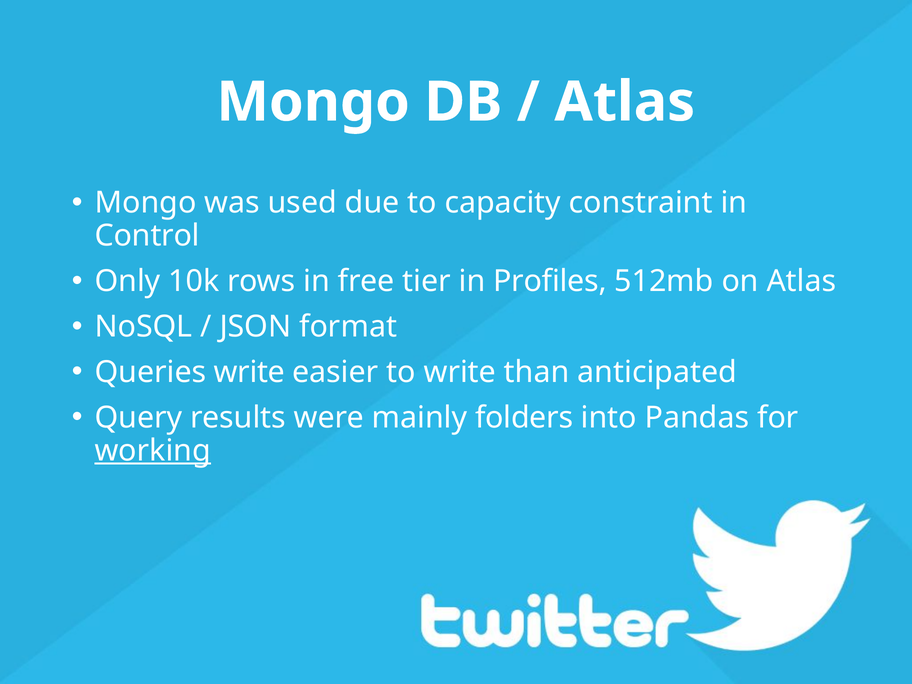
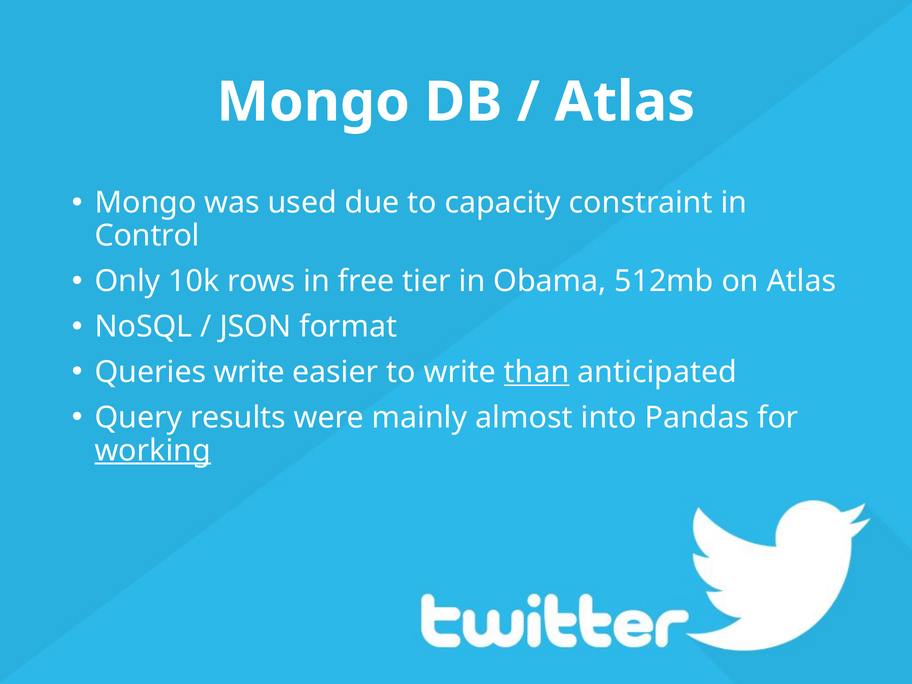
Profiles: Profiles -> Obama (550, 281)
than underline: none -> present (537, 372)
folders: folders -> almost (524, 418)
